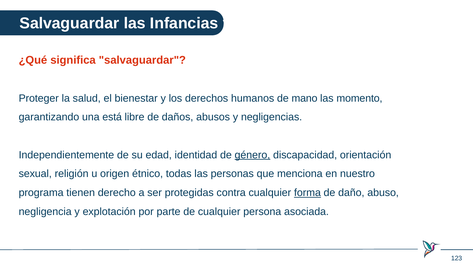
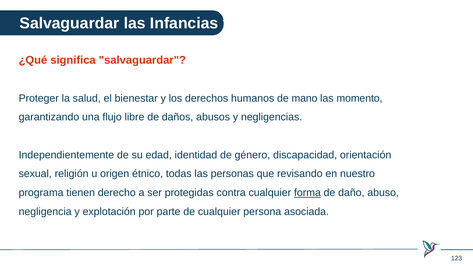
está: está -> flujo (112, 117)
género underline: present -> none (252, 155)
menciona: menciona -> revisando (300, 174)
